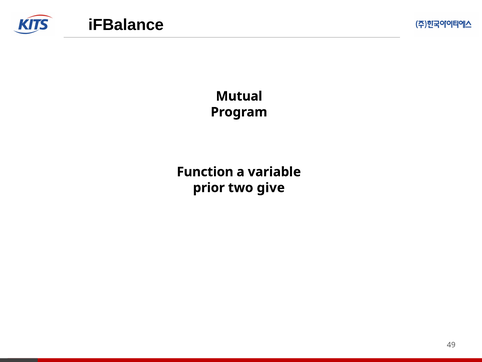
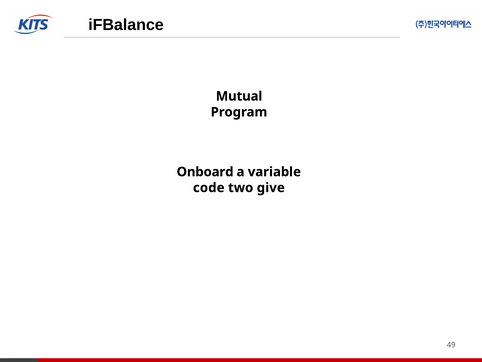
Function: Function -> Onboard (205, 172)
prior: prior -> code (209, 187)
